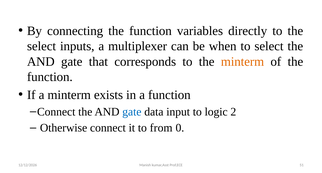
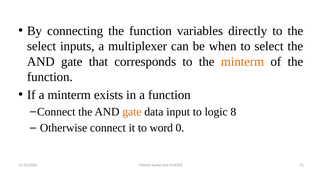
gate colour: blue -> orange (132, 111)
2: 2 -> 8 (233, 111)
from: from -> word (161, 127)
